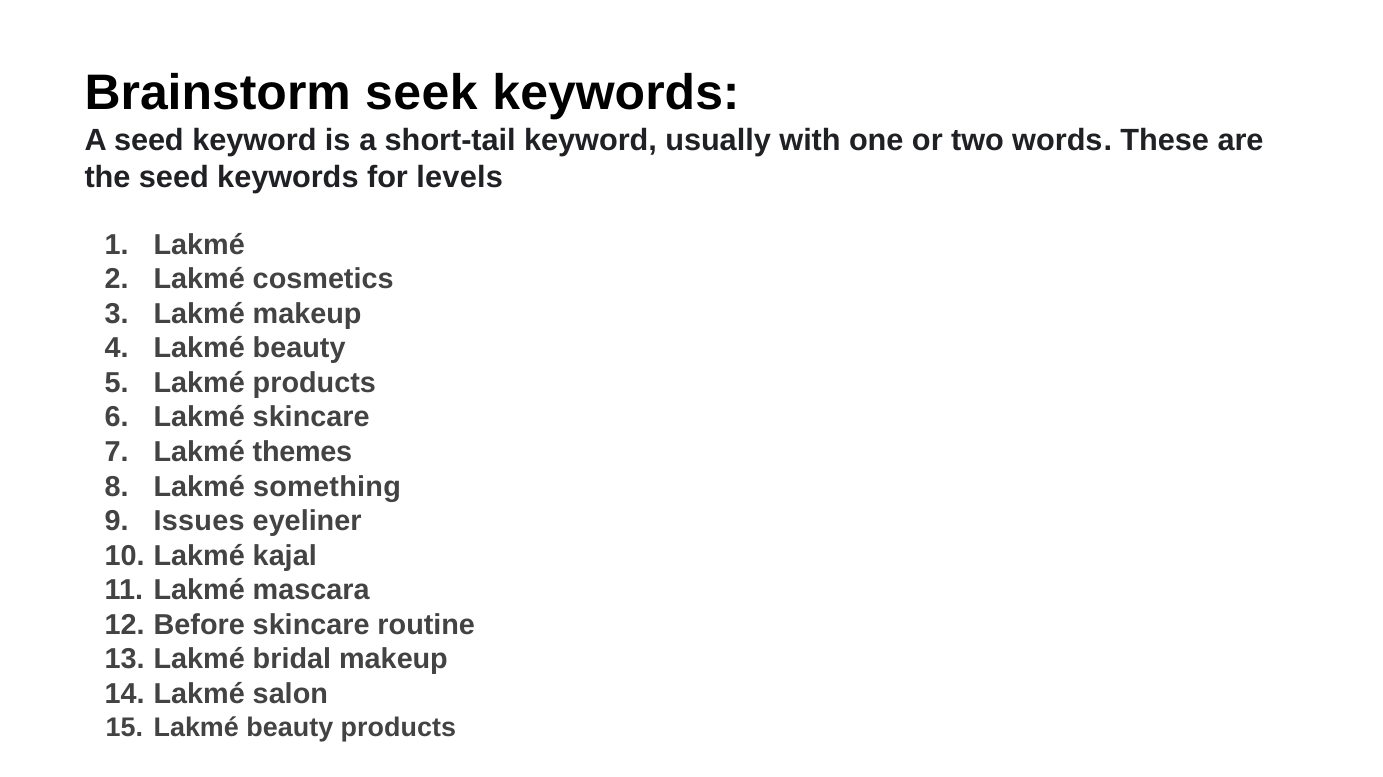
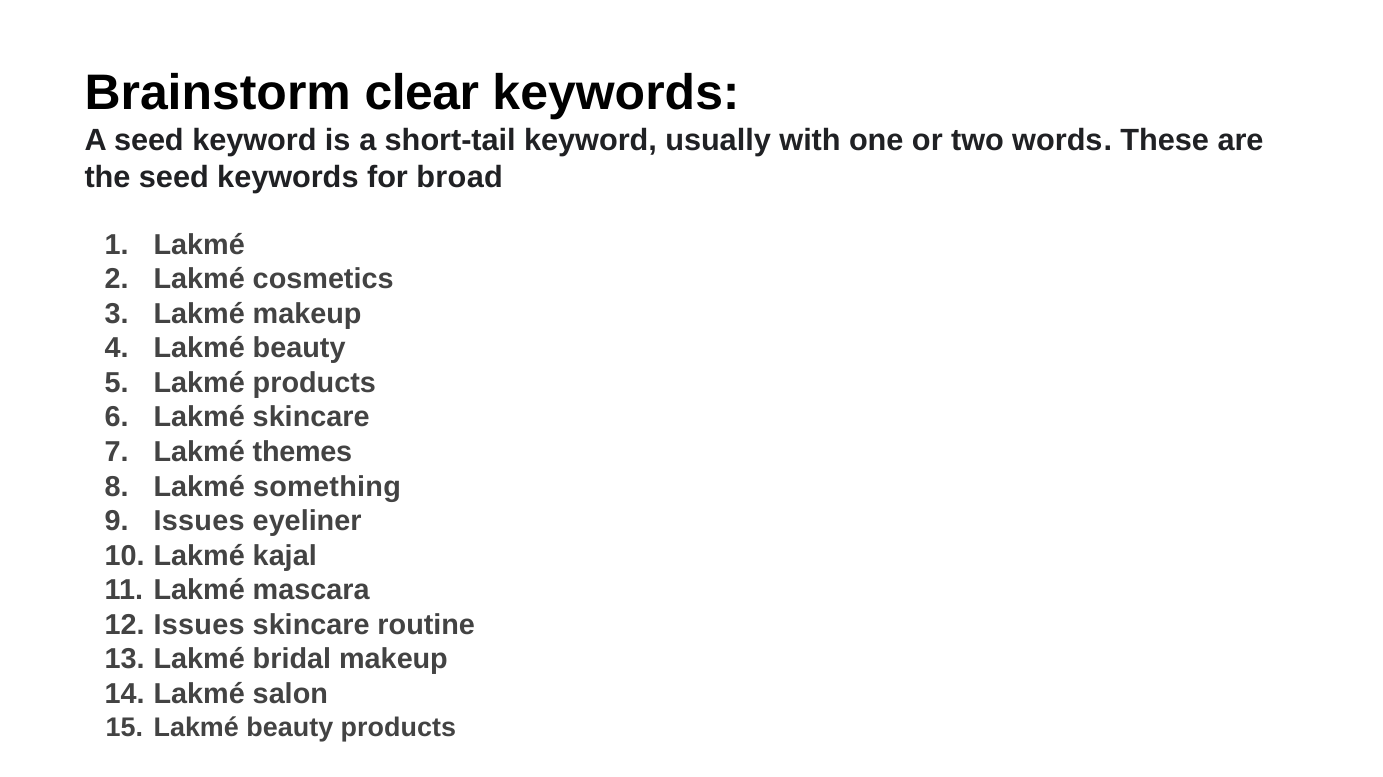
seek: seek -> clear (422, 93)
levels: levels -> broad (460, 177)
Before: Before -> Issues (199, 625)
